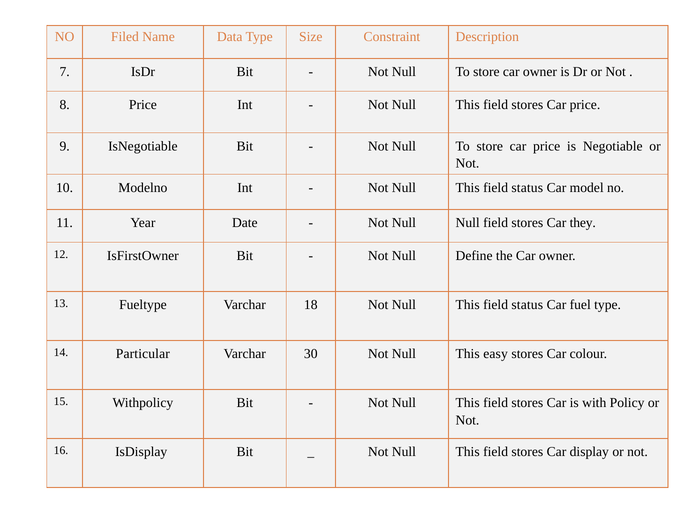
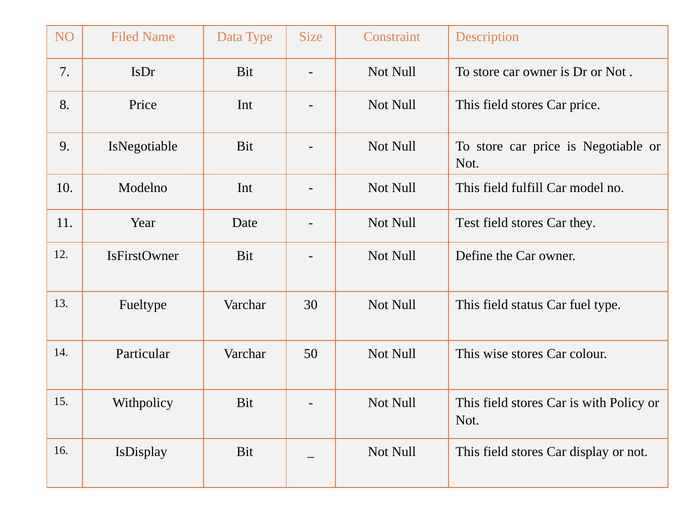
status: status -> fulfill (527, 188)
Null Null: Null -> Test (468, 223)
18: 18 -> 30 (311, 305)
30: 30 -> 50 (311, 354)
easy: easy -> wise (496, 354)
